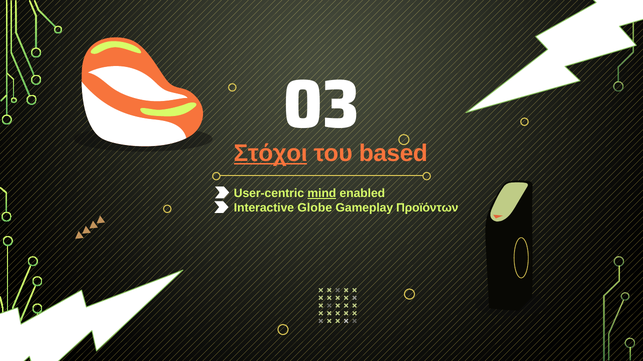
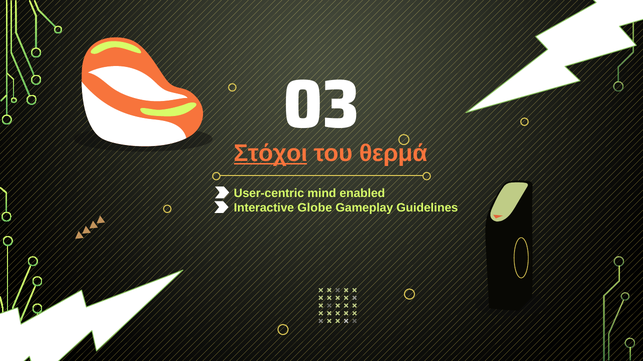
based: based -> θερμά (393, 154)
mind underline: present -> none (322, 194)
Προϊόντων: Προϊόντων -> Guidelines (427, 208)
